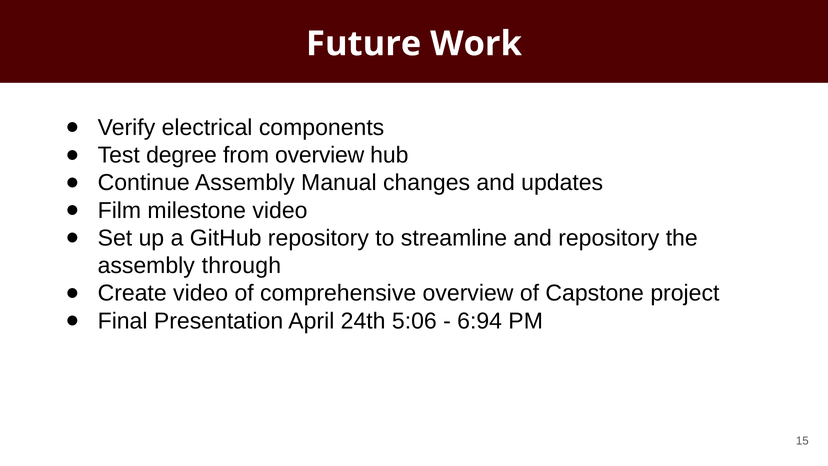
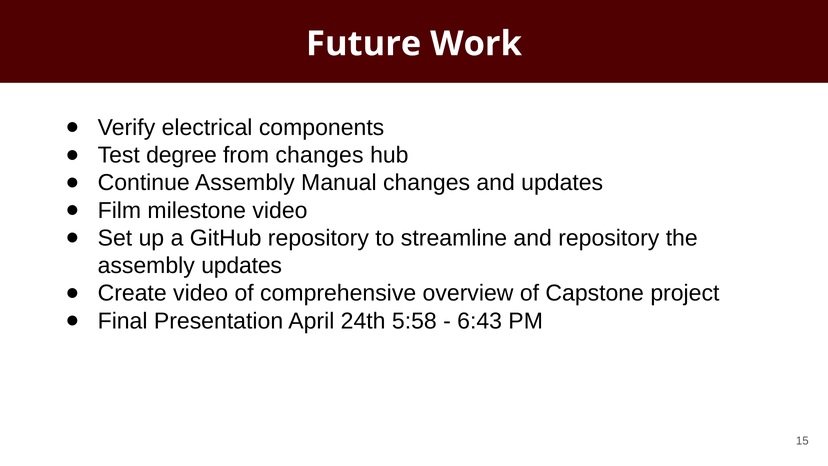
from overview: overview -> changes (319, 155)
assembly through: through -> updates (242, 266)
5:06: 5:06 -> 5:58 (414, 321)
6:94: 6:94 -> 6:43 (480, 321)
